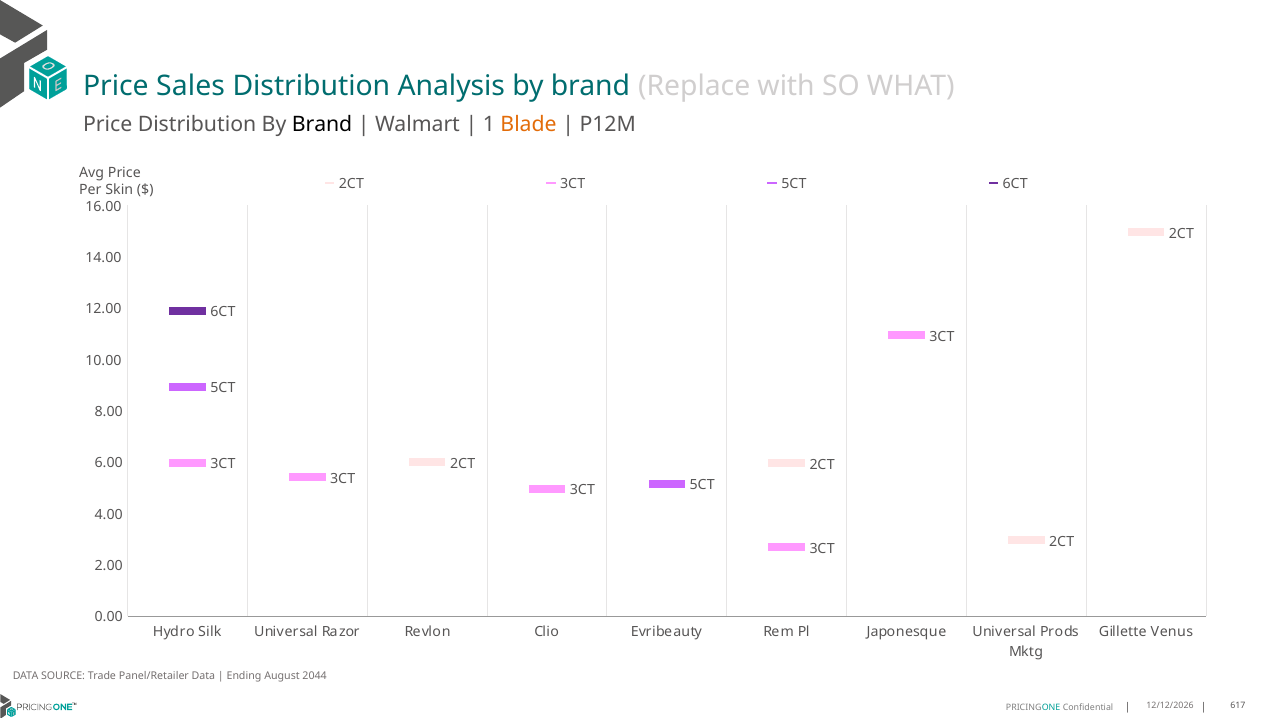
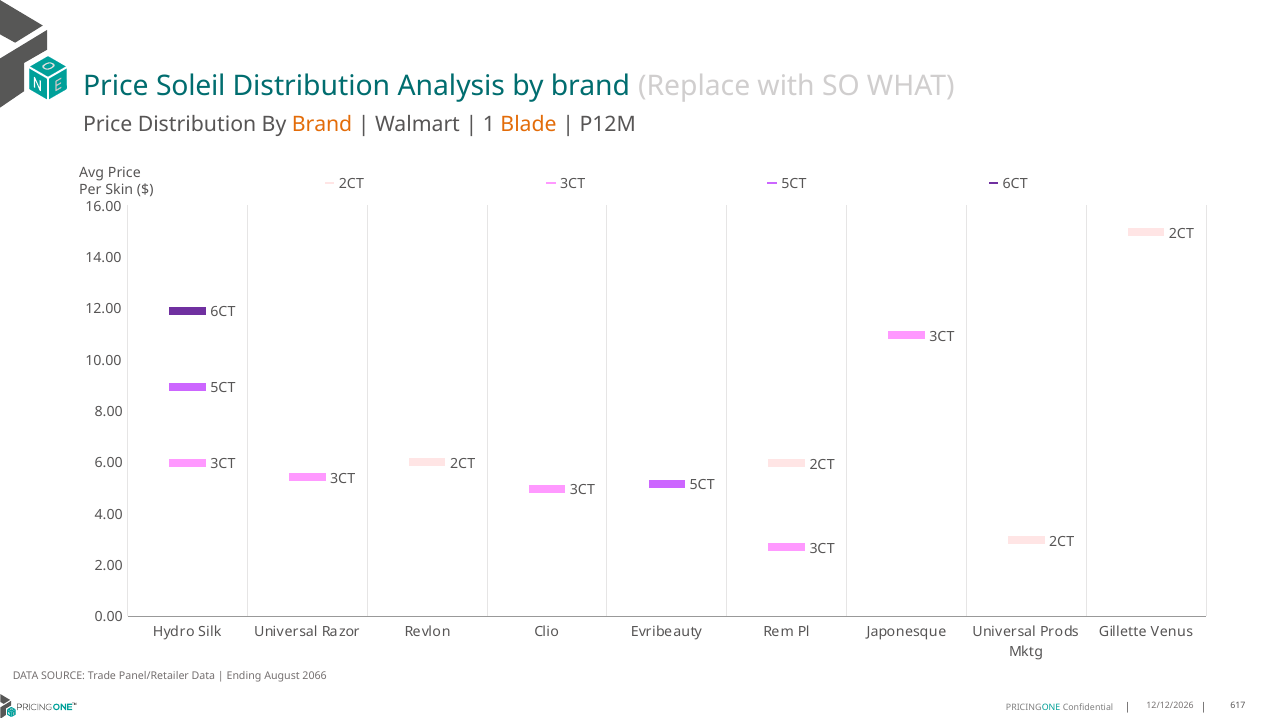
Sales: Sales -> Soleil (191, 86)
Brand colour: black -> orange (322, 125)
2044: 2044 -> 2066 (315, 677)
